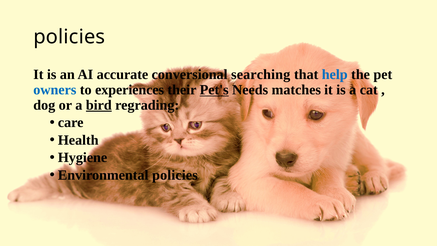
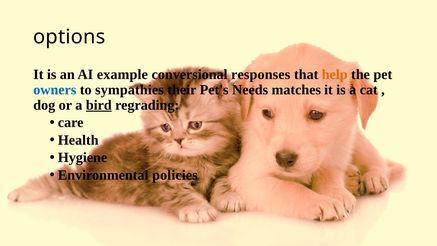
policies: policies -> options (69, 37)
accurate: accurate -> example (122, 75)
searching: searching -> responses (261, 75)
help colour: blue -> orange (335, 75)
experiences: experiences -> sympathies (129, 90)
Pet's underline: present -> none (214, 90)
